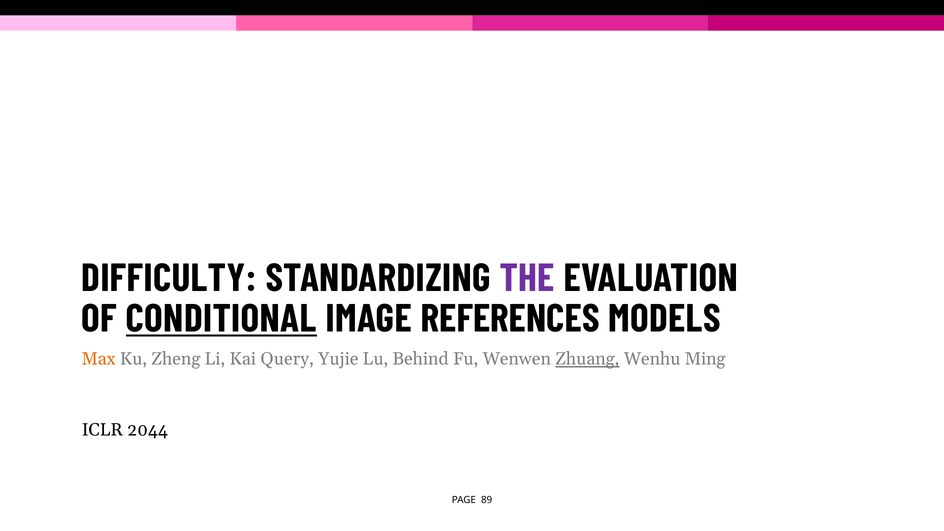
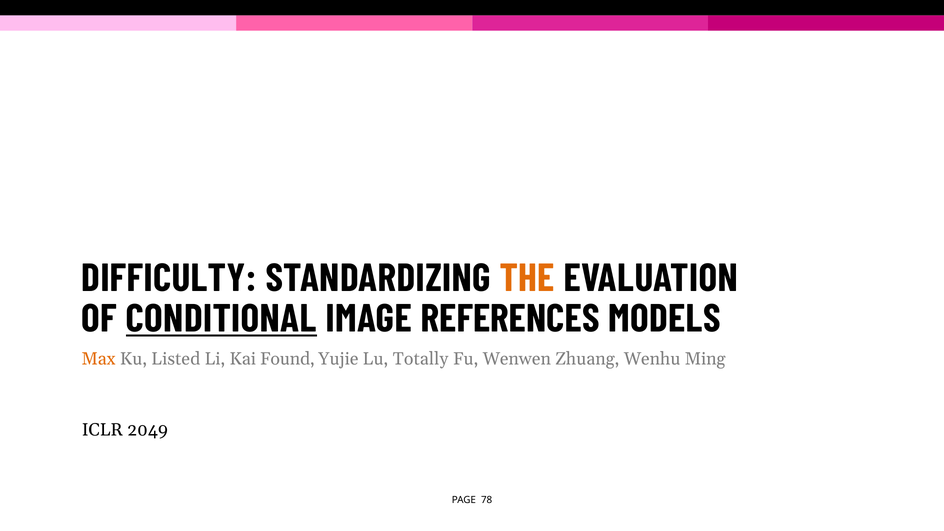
THE colour: purple -> orange (527, 278)
Zheng: Zheng -> Listed (176, 359)
Query: Query -> Found (287, 359)
Behind: Behind -> Totally (421, 359)
Zhuang underline: present -> none (587, 359)
2044: 2044 -> 2049 (148, 430)
89: 89 -> 78 (487, 500)
